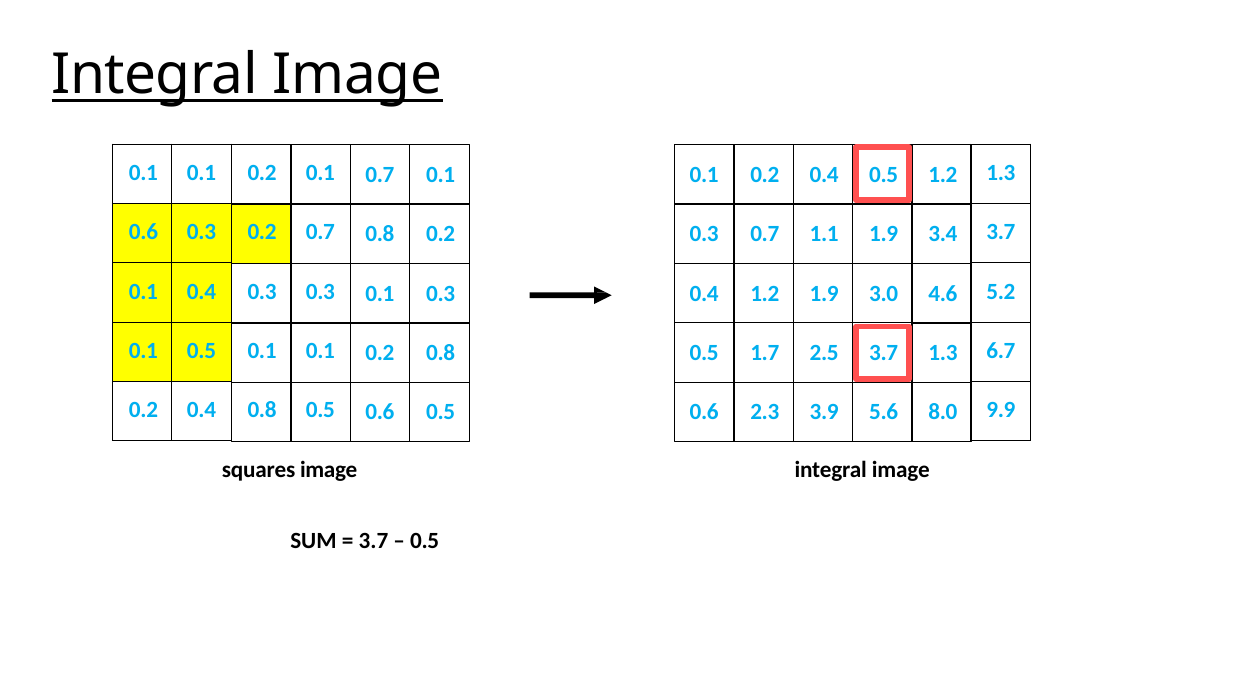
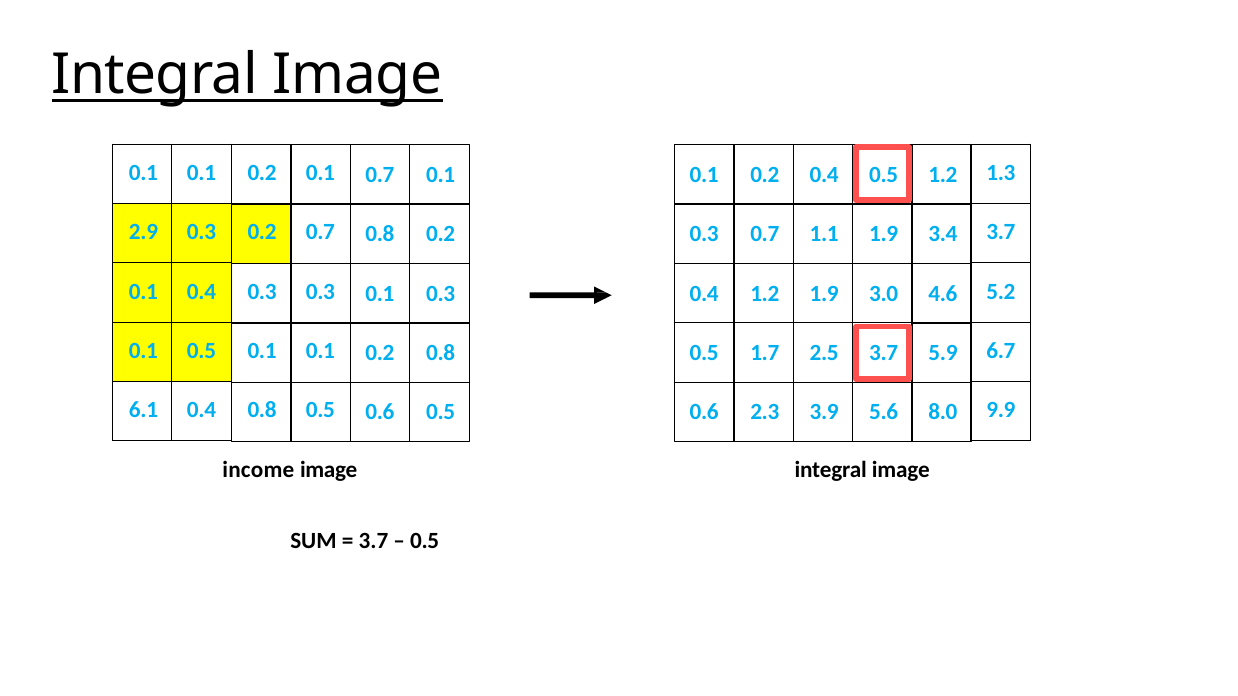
0.6: 0.6 -> 2.9 (143, 232)
3.7 1.3: 1.3 -> 5.9 (943, 353)
0.2: 0.2 -> 6.1 (143, 410)
squares: squares -> income (258, 471)
